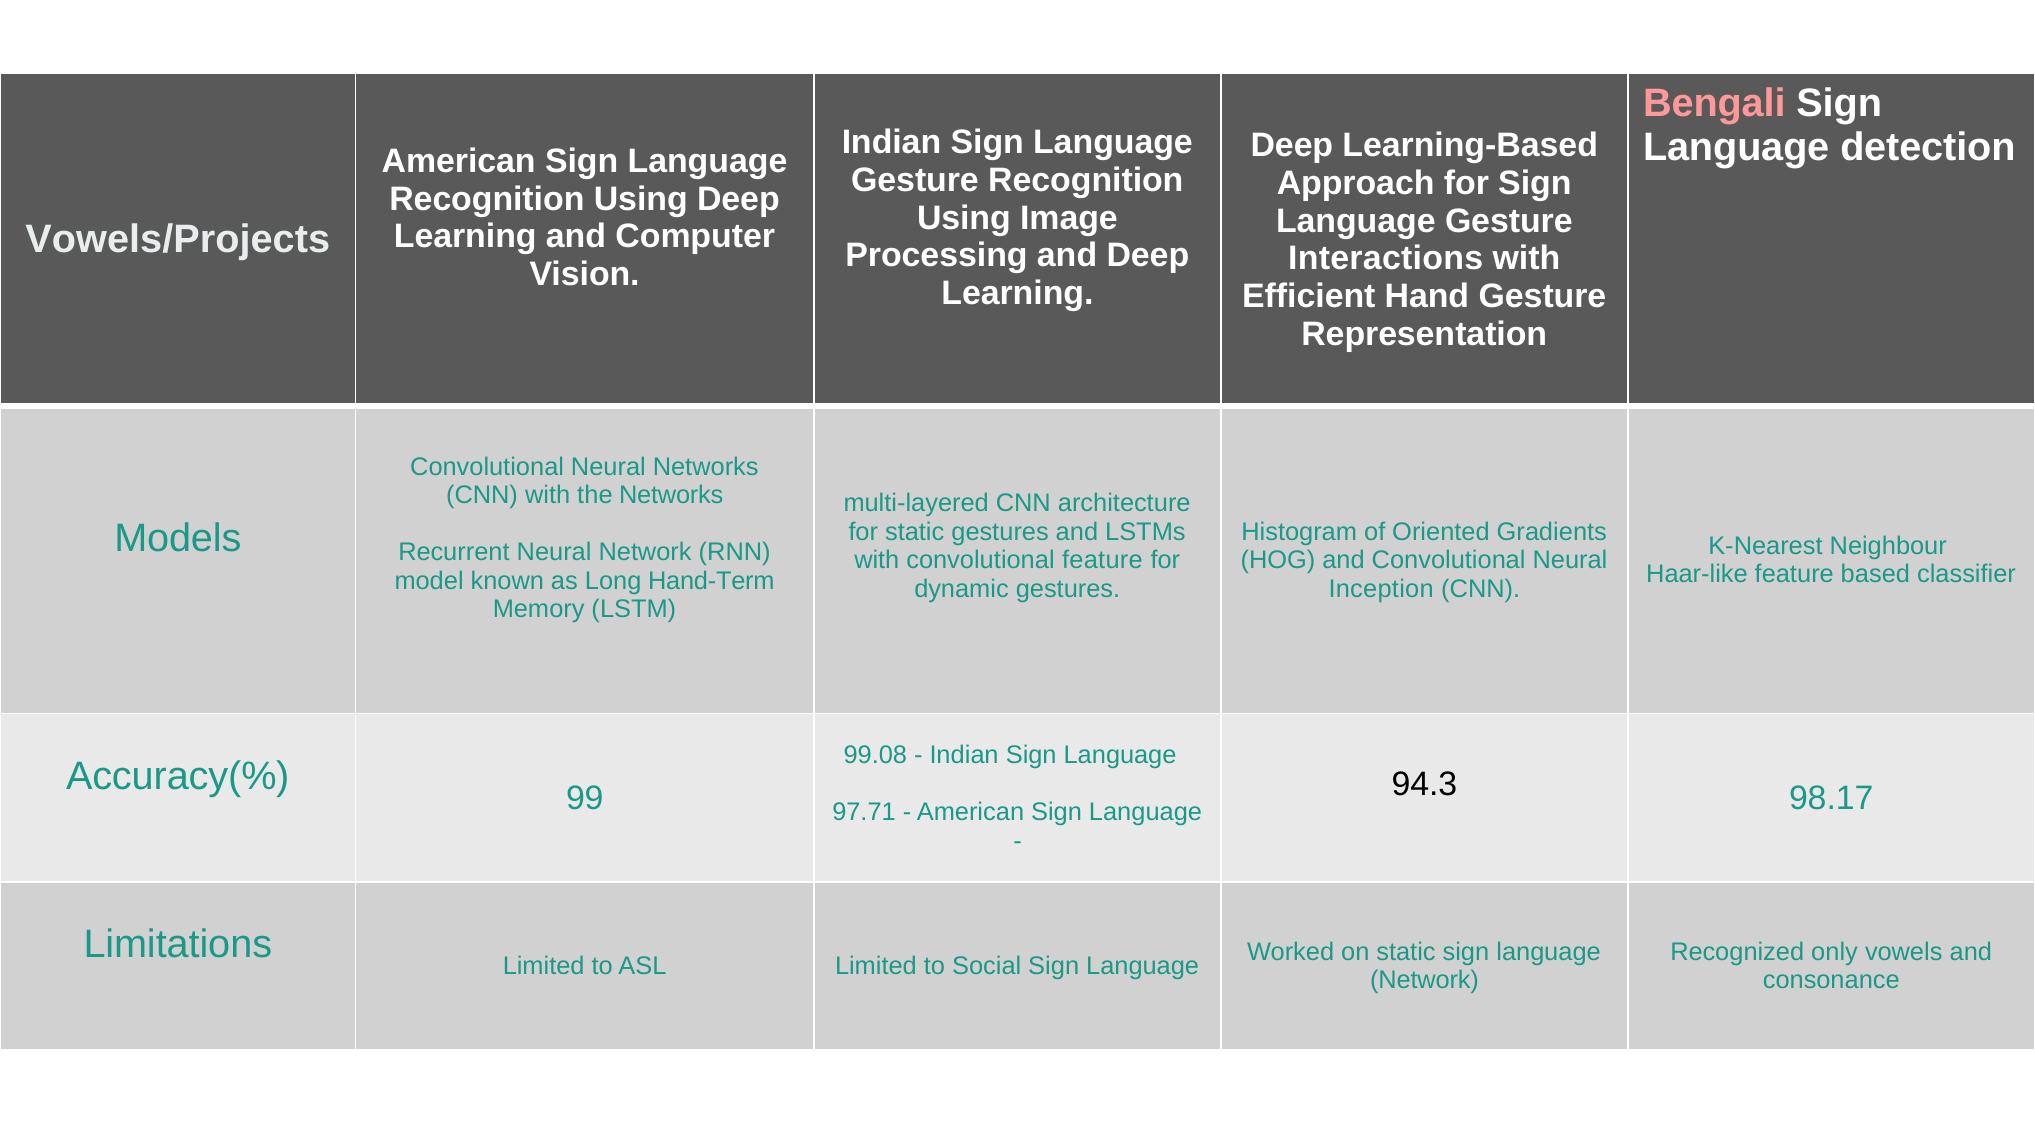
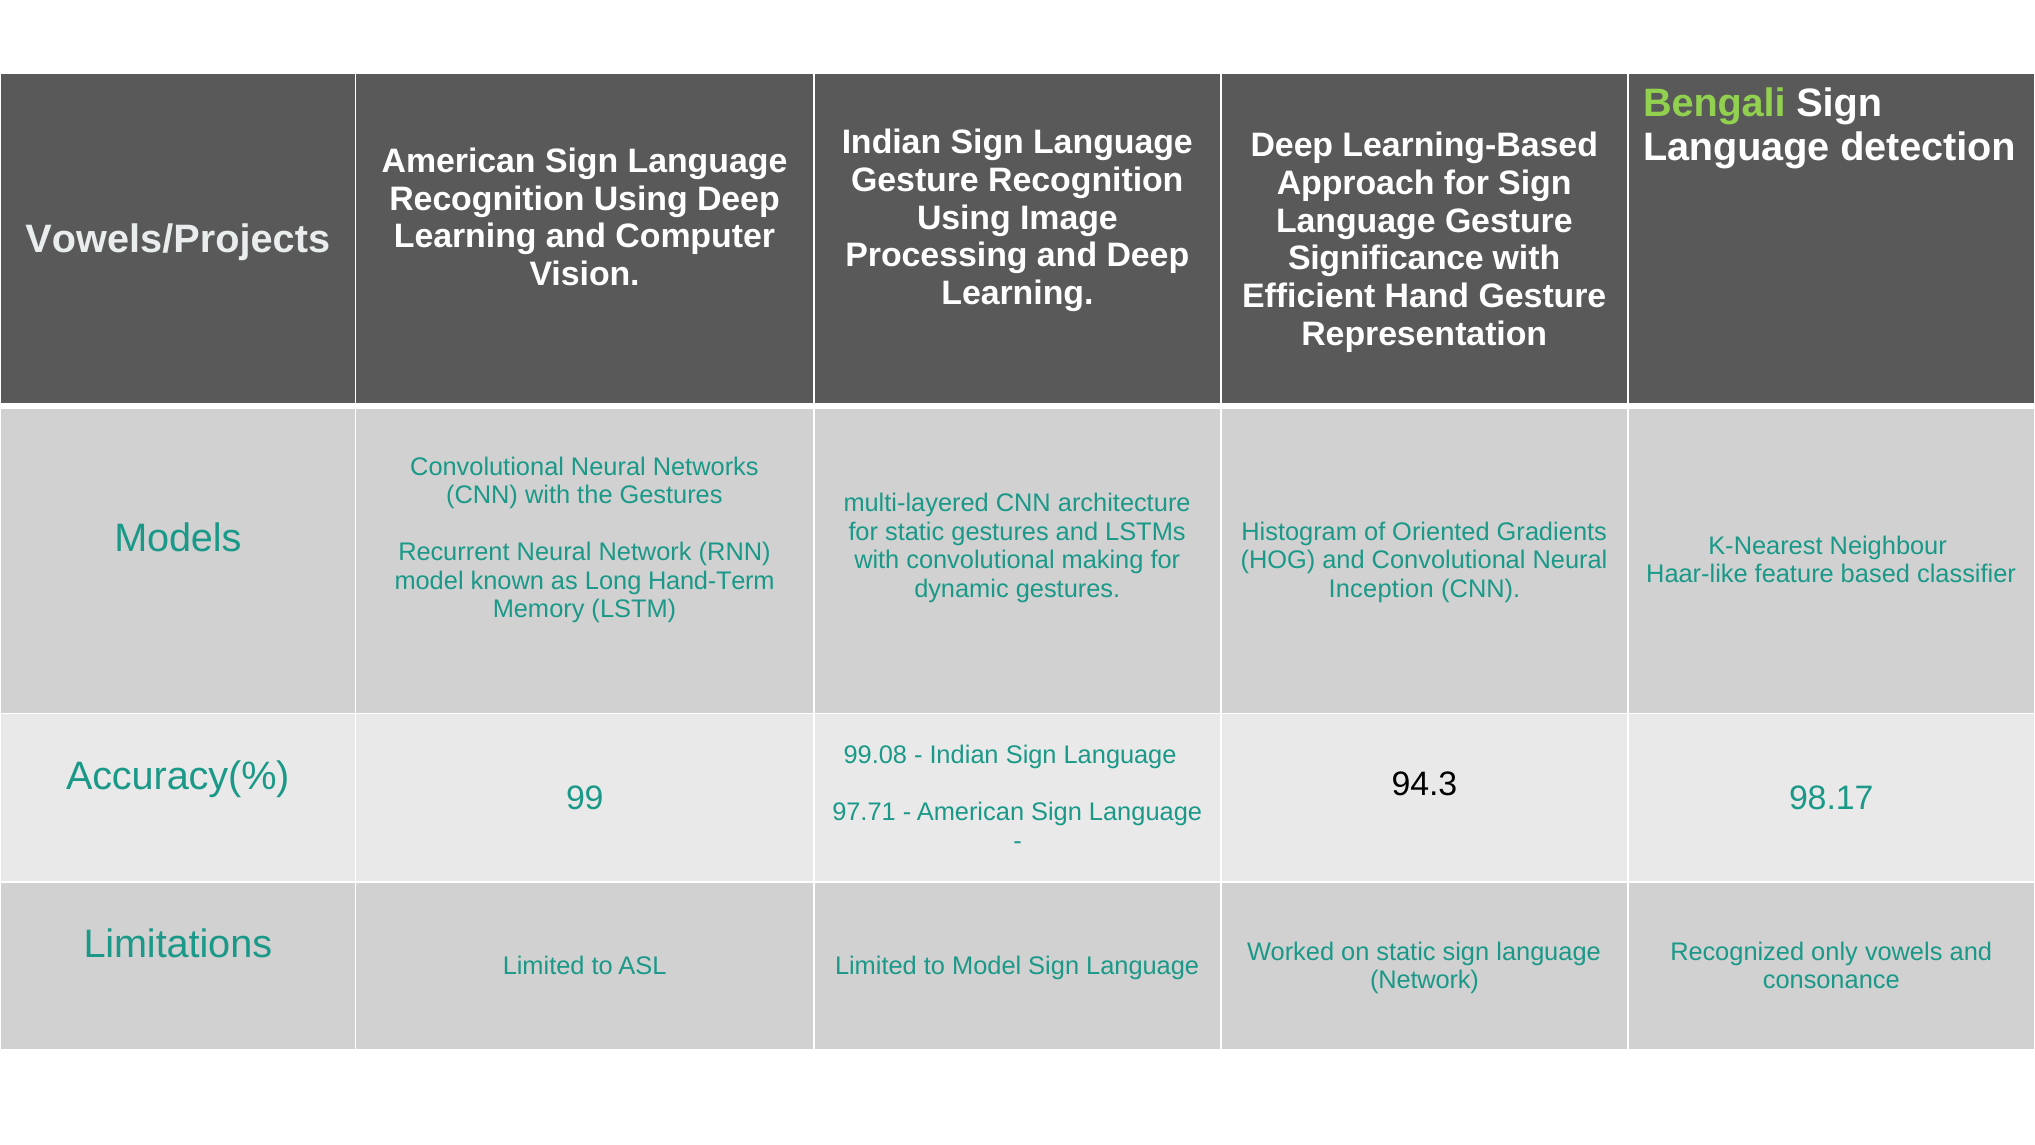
Bengali colour: pink -> light green (1714, 103)
Interactions: Interactions -> Significance (1386, 259)
the Networks: Networks -> Gestures (671, 495)
convolutional feature: feature -> making (1103, 560)
to Social: Social -> Model (987, 966)
